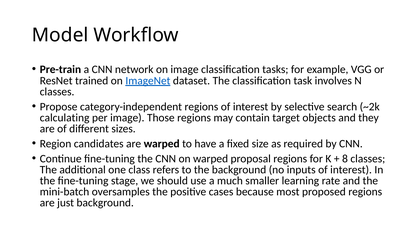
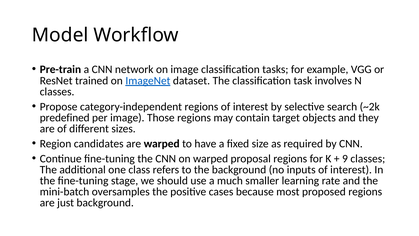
calculating: calculating -> predefined (65, 118)
8: 8 -> 9 (345, 159)
